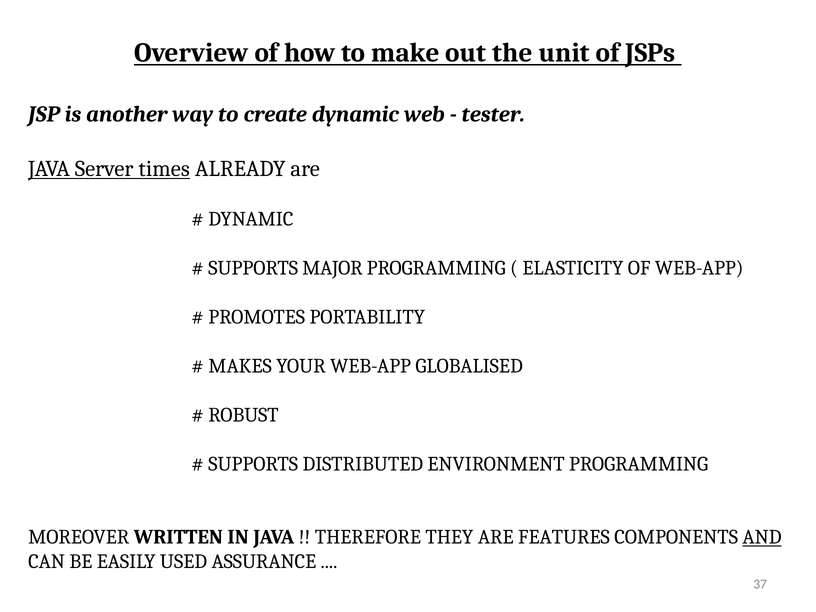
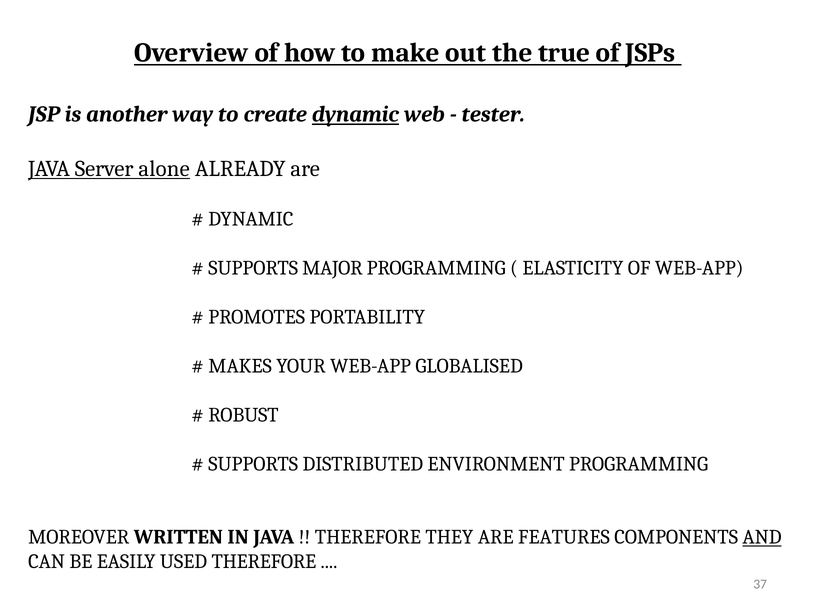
unit: unit -> true (564, 53)
dynamic underline: none -> present (355, 114)
times: times -> alone (164, 169)
USED ASSURANCE: ASSURANCE -> THEREFORE (264, 562)
